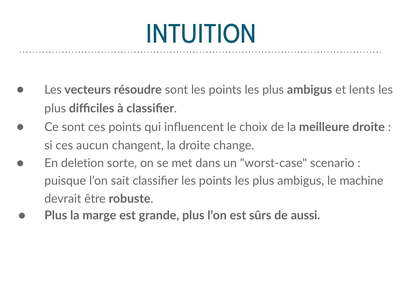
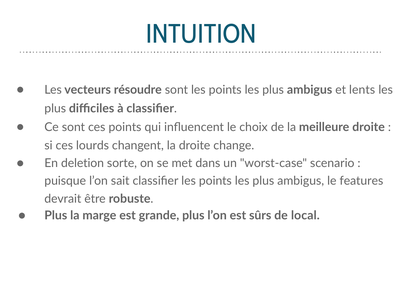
aucun: aucun -> lourds (92, 146)
machine: machine -> features (361, 181)
aussi: aussi -> local (305, 216)
